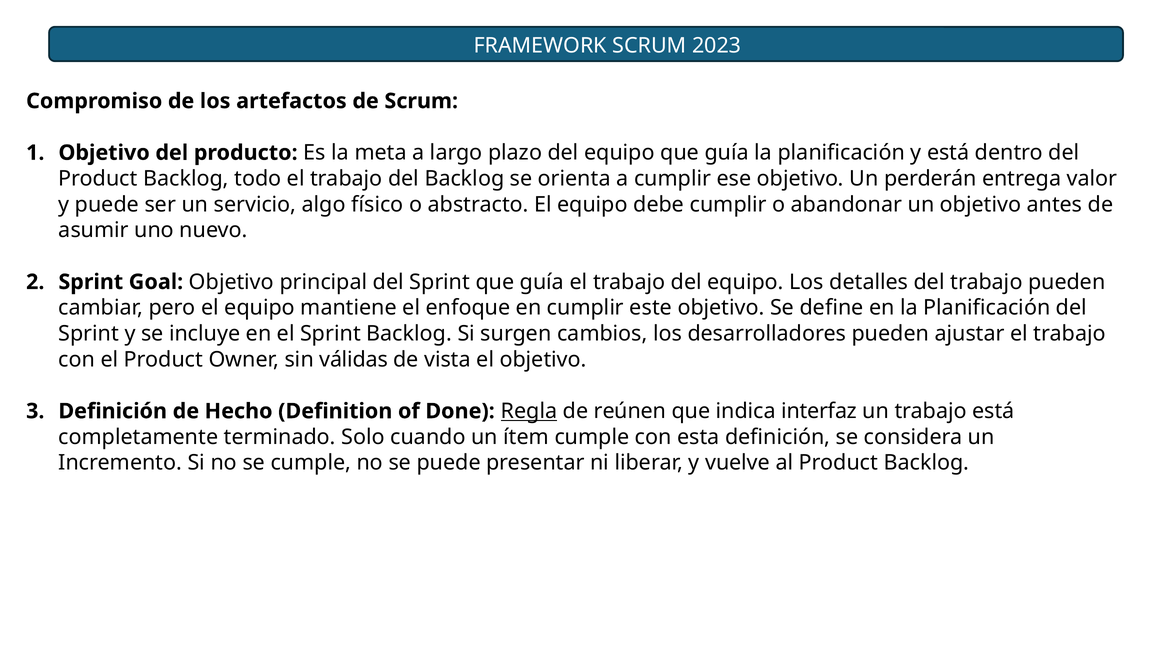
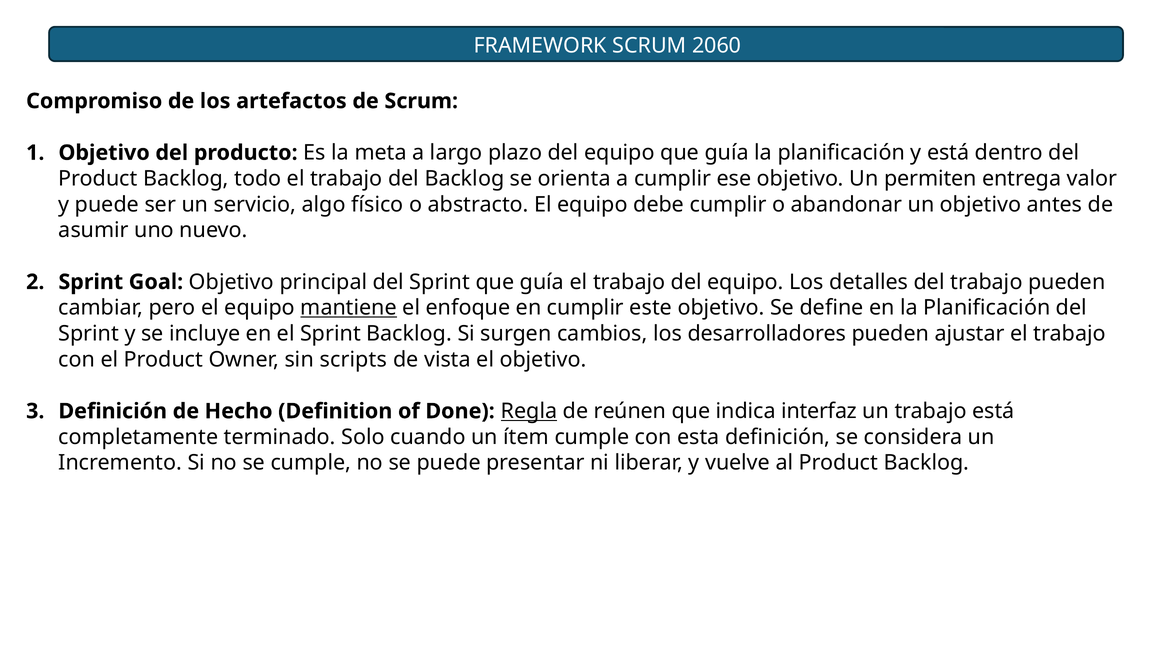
2023: 2023 -> 2060 (717, 46)
perderán: perderán -> permiten (930, 179)
mantiene underline: none -> present (349, 308)
válidas: válidas -> scripts (353, 360)
